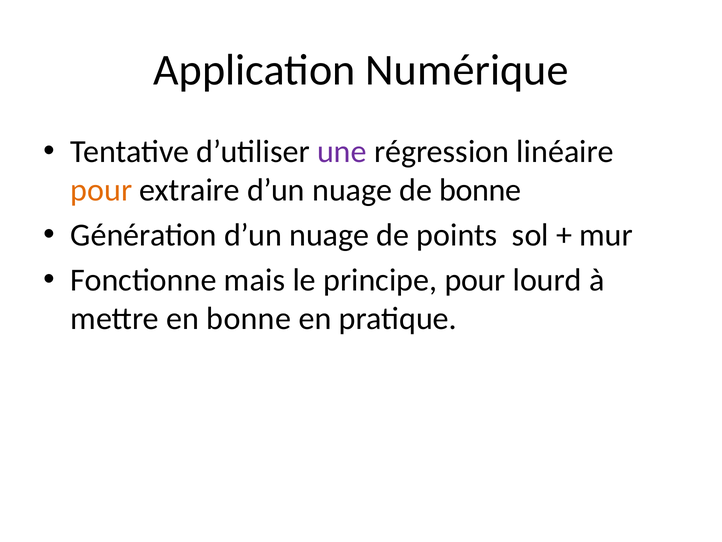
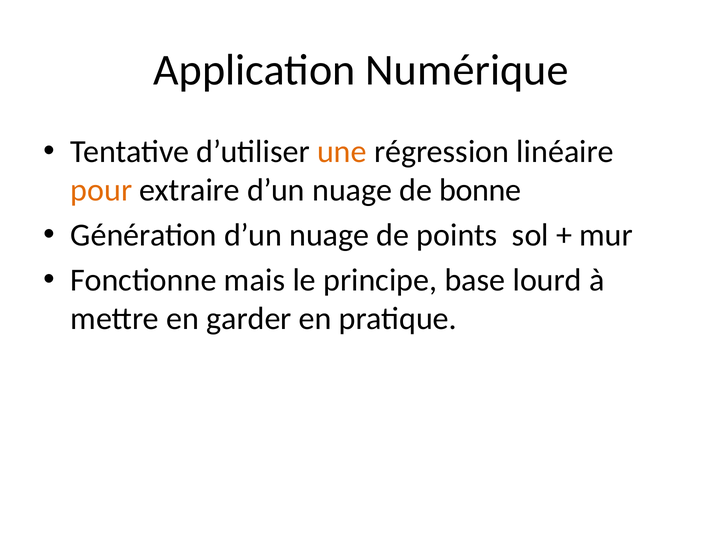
une colour: purple -> orange (342, 151)
principe pour: pour -> base (475, 280)
en bonne: bonne -> garder (249, 318)
